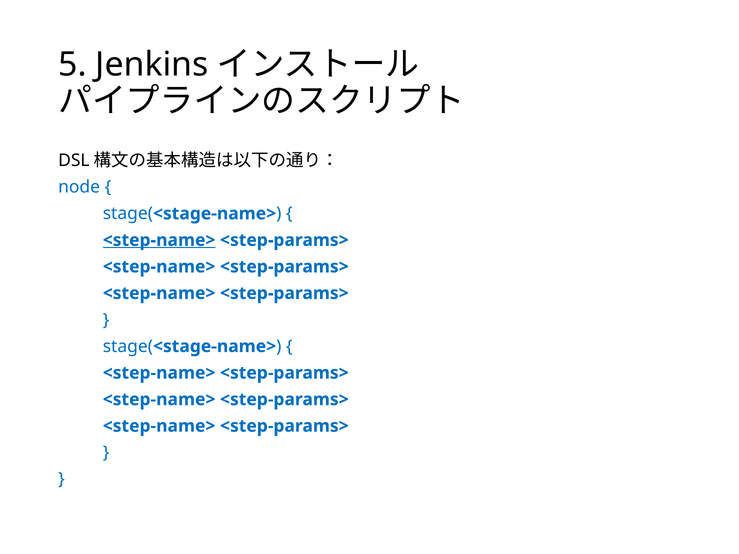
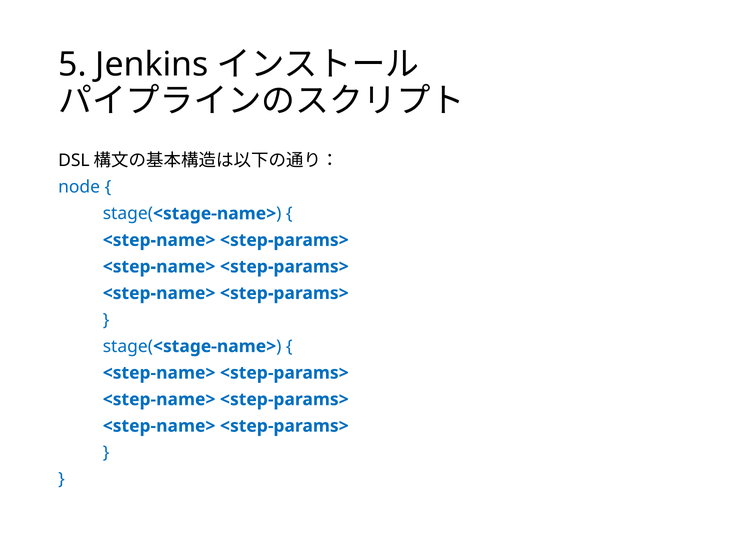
<step-name> underline: present -> none (159, 240)
